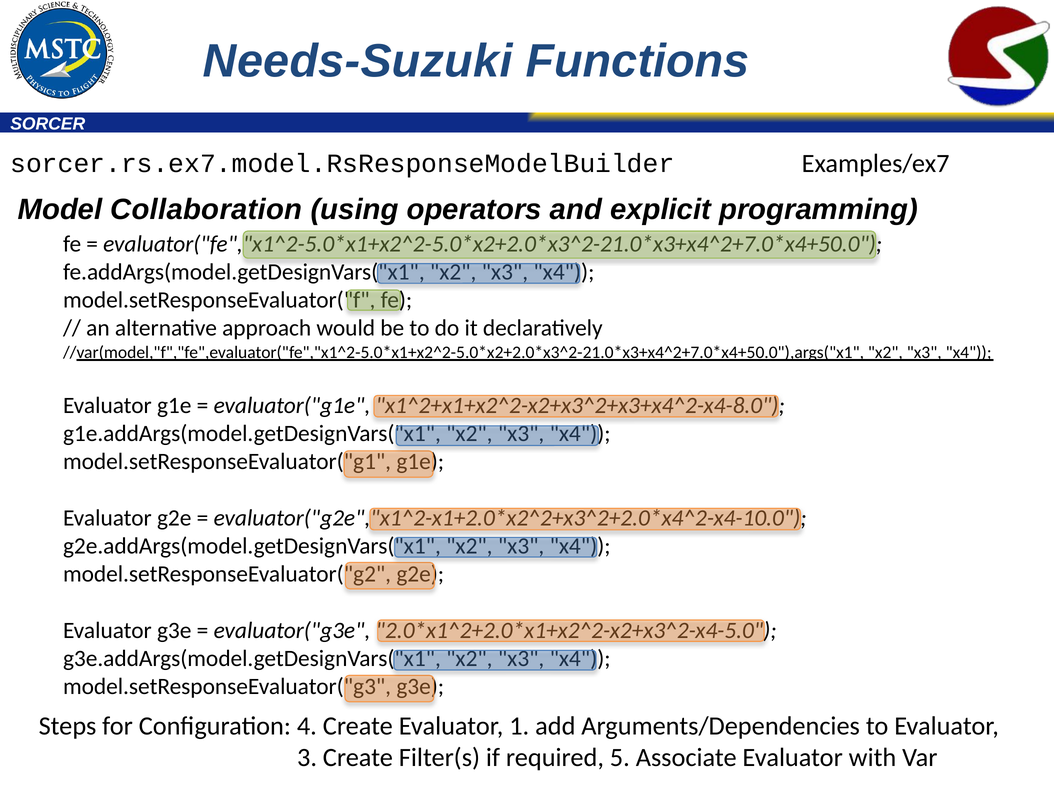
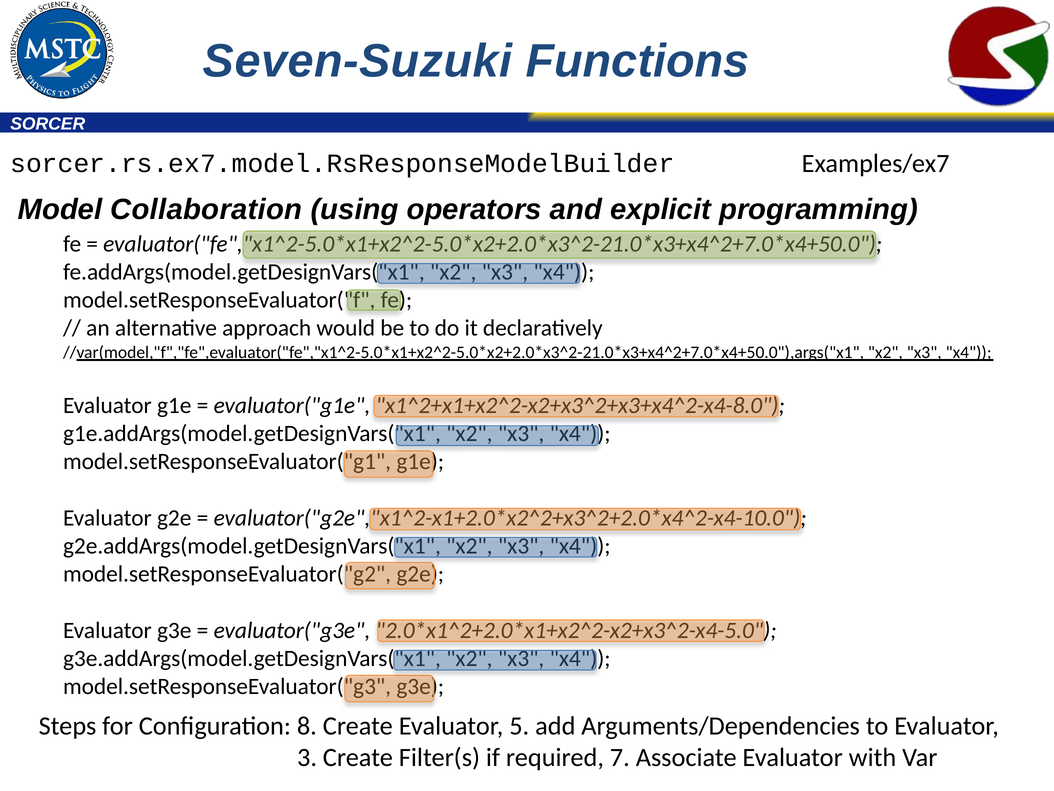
Needs-Suzuki: Needs-Suzuki -> Seven-Suzuki (358, 61)
4: 4 -> 8 (307, 725)
1: 1 -> 5 (519, 725)
5: 5 -> 7 (620, 757)
